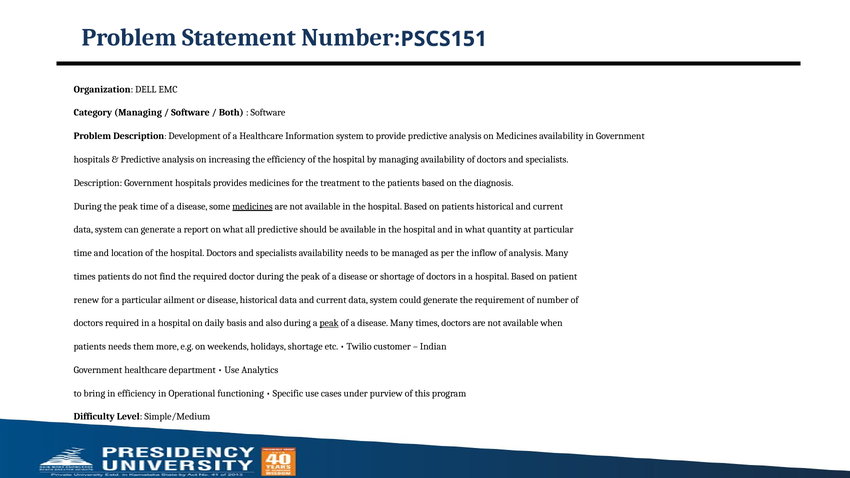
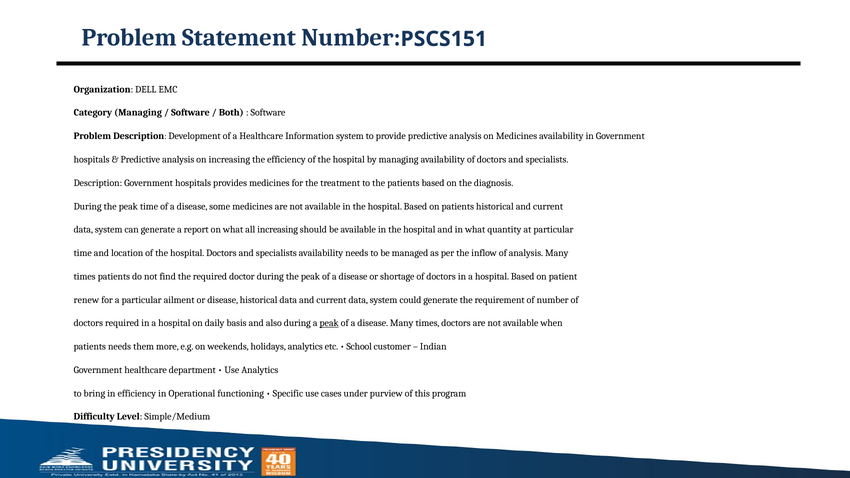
medicines underline: present -> none (252, 206)
all predictive: predictive -> increasing (278, 230)
holidays shortage: shortage -> analytics (305, 347)
Twilio: Twilio -> School (359, 347)
